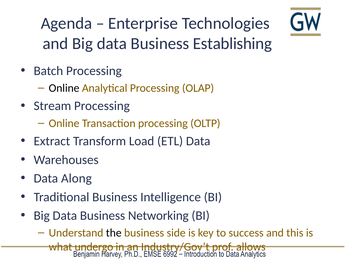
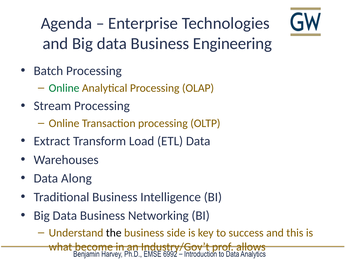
Establishing: Establishing -> Engineering (232, 43)
Online colour: black -> green (64, 88)
undergo: undergo -> become (94, 246)
